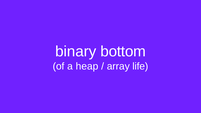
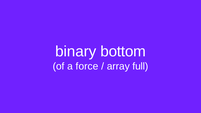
heap: heap -> force (87, 66)
life: life -> full (140, 66)
